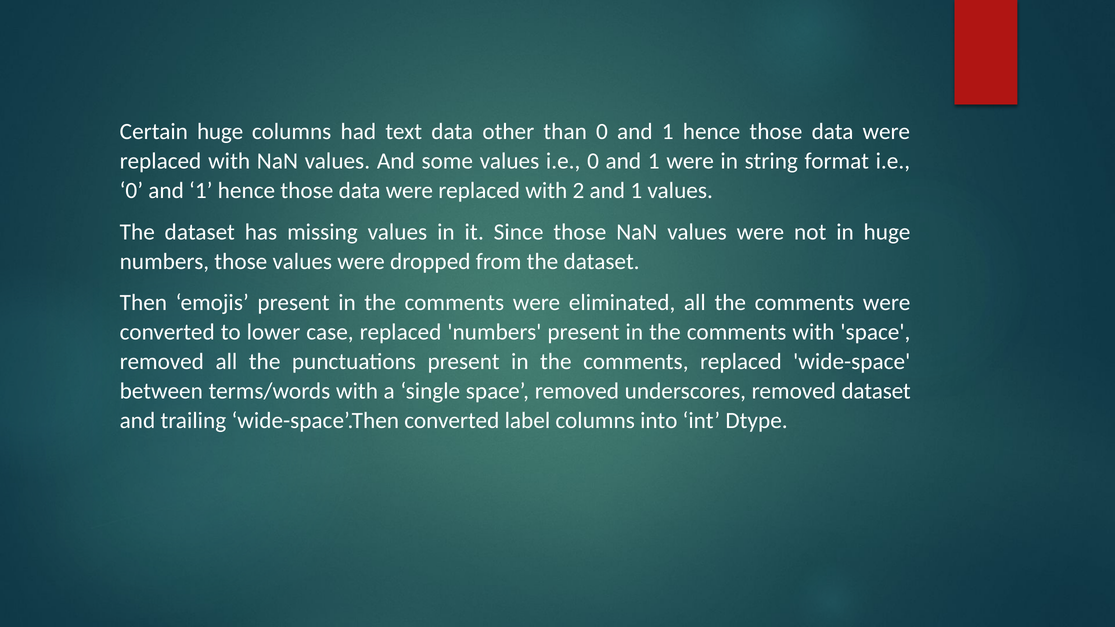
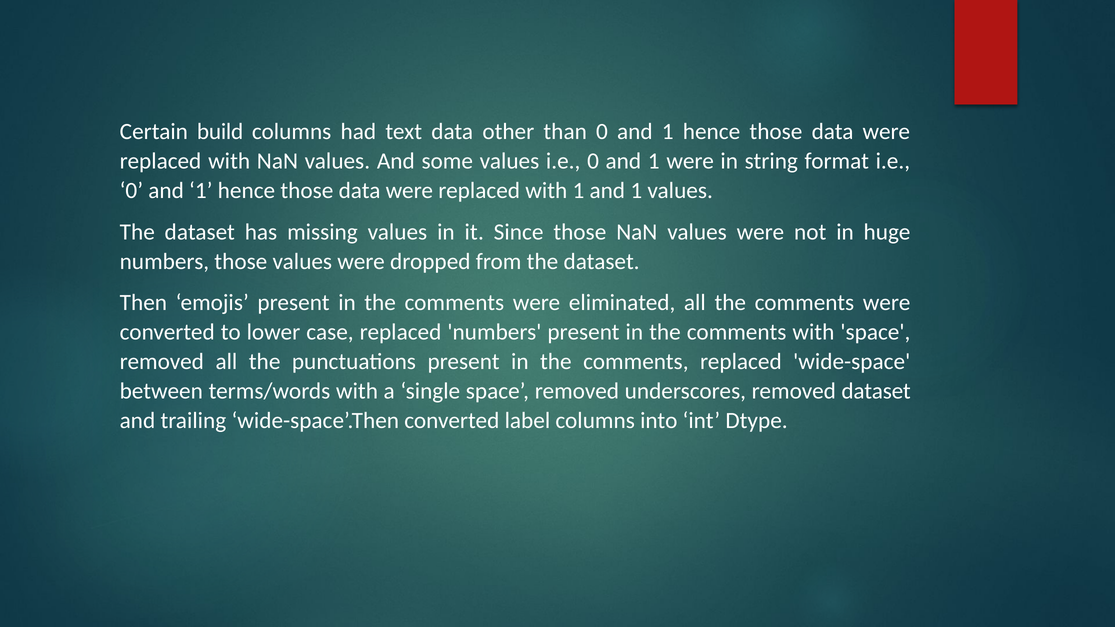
Certain huge: huge -> build (220, 132)
with 2: 2 -> 1 (578, 191)
